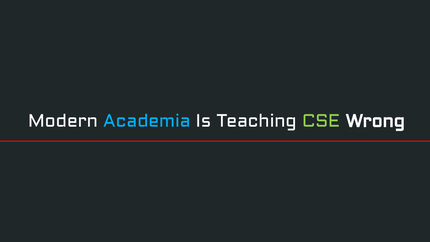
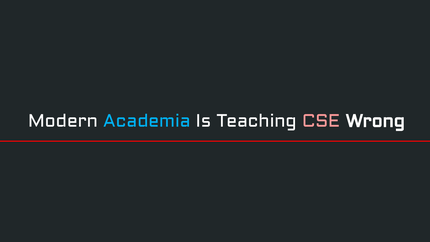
CSE colour: light green -> pink (321, 121)
